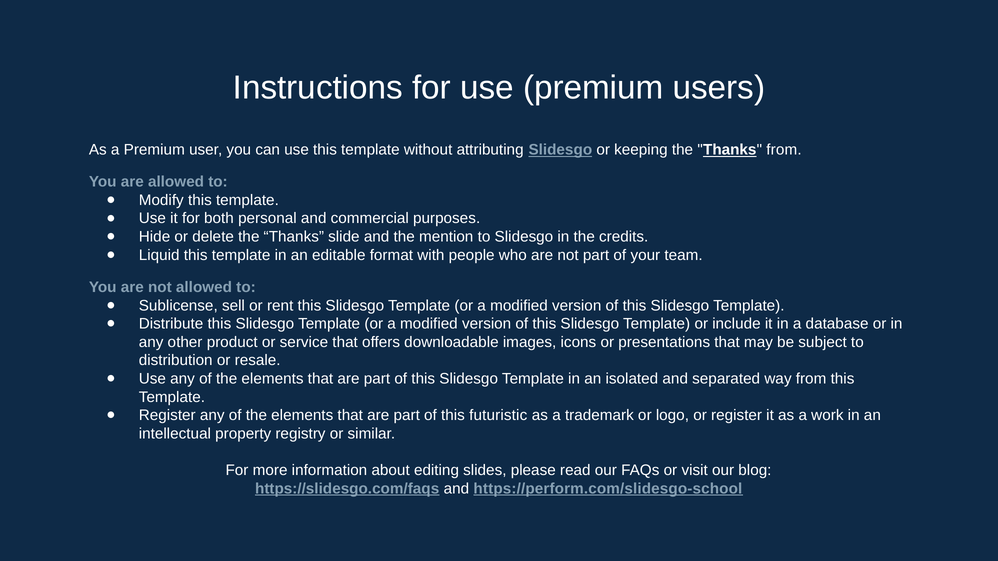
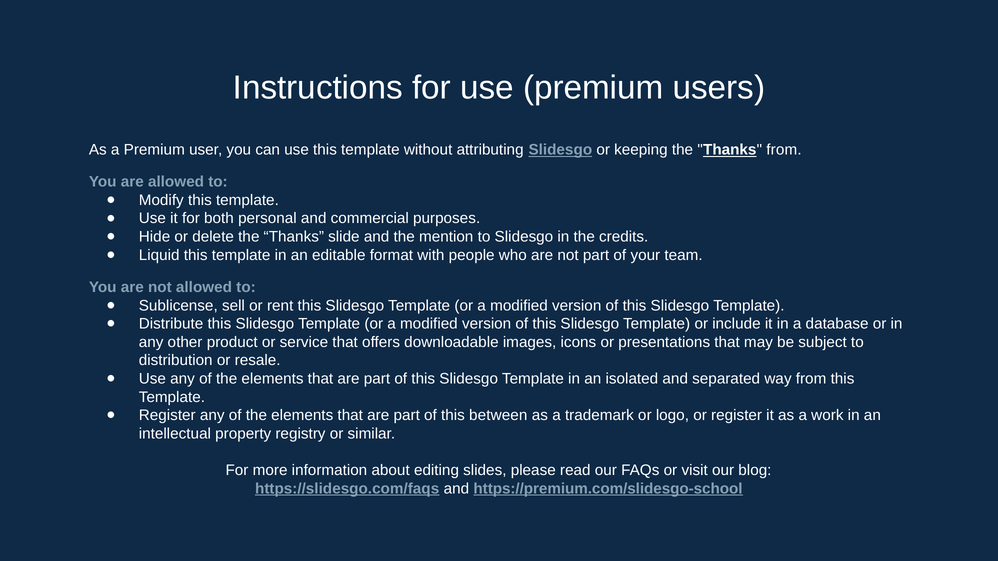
futuristic: futuristic -> between (498, 416)
https://perform.com/slidesgo-school: https://perform.com/slidesgo-school -> https://premium.com/slidesgo-school (608, 489)
